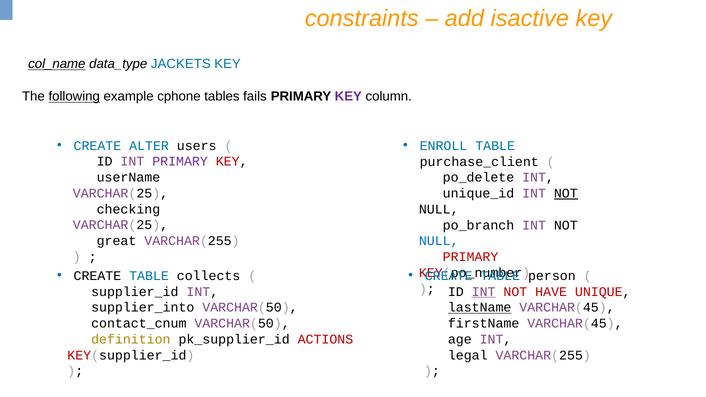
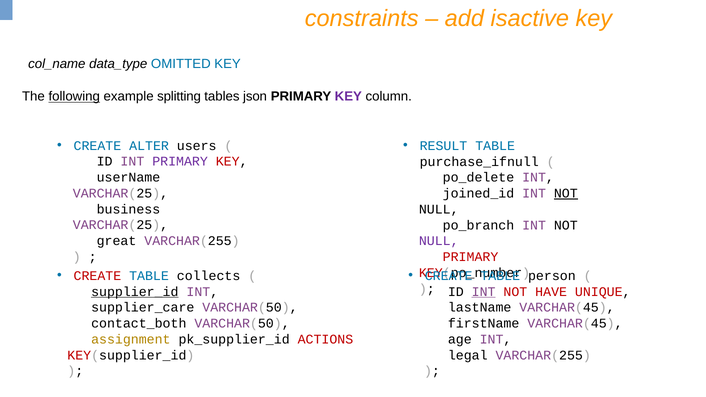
col_name underline: present -> none (57, 64)
JACKETS: JACKETS -> OMITTED (181, 64)
cphone: cphone -> splitting (179, 97)
fails: fails -> json (255, 97)
ENROLL: ENROLL -> RESULT (443, 146)
purchase_client: purchase_client -> purchase_ifnull (479, 162)
unique_id: unique_id -> joined_id (478, 193)
checking: checking -> business (128, 209)
NULL colour: blue -> purple (439, 241)
CREATE colour: black -> red (97, 276)
supplier_id underline: none -> present (135, 292)
supplier_into: supplier_into -> supplier_care (143, 308)
lastName underline: present -> none (480, 308)
contact_cnum: contact_cnum -> contact_both (139, 324)
definition: definition -> assignment (131, 339)
